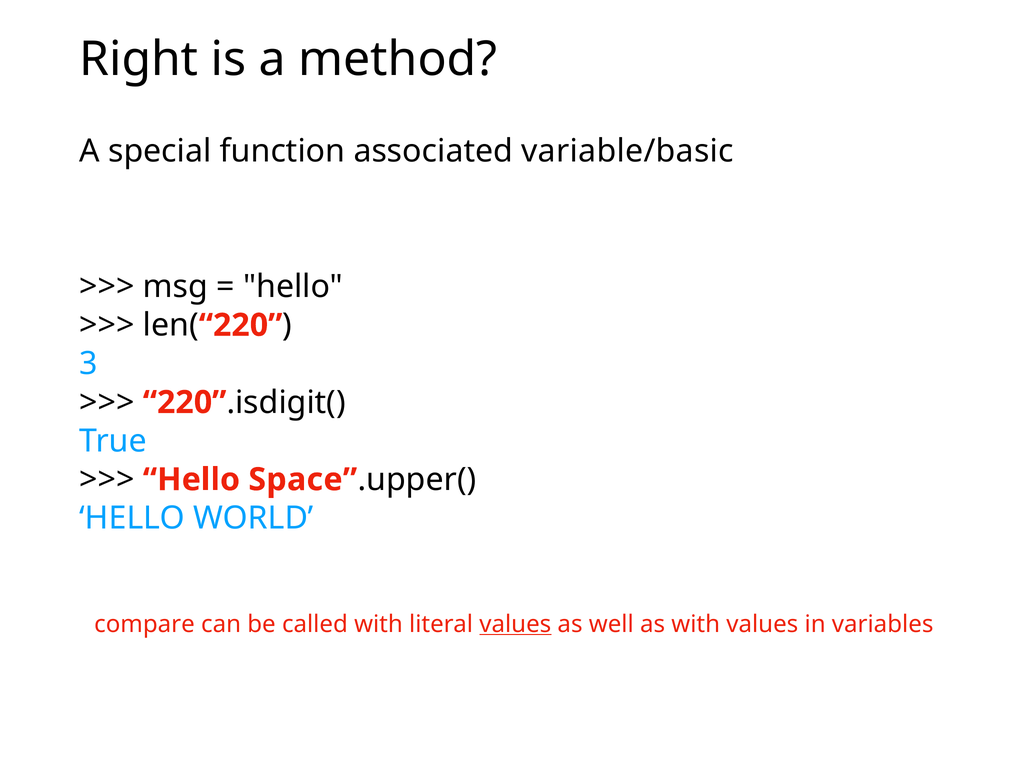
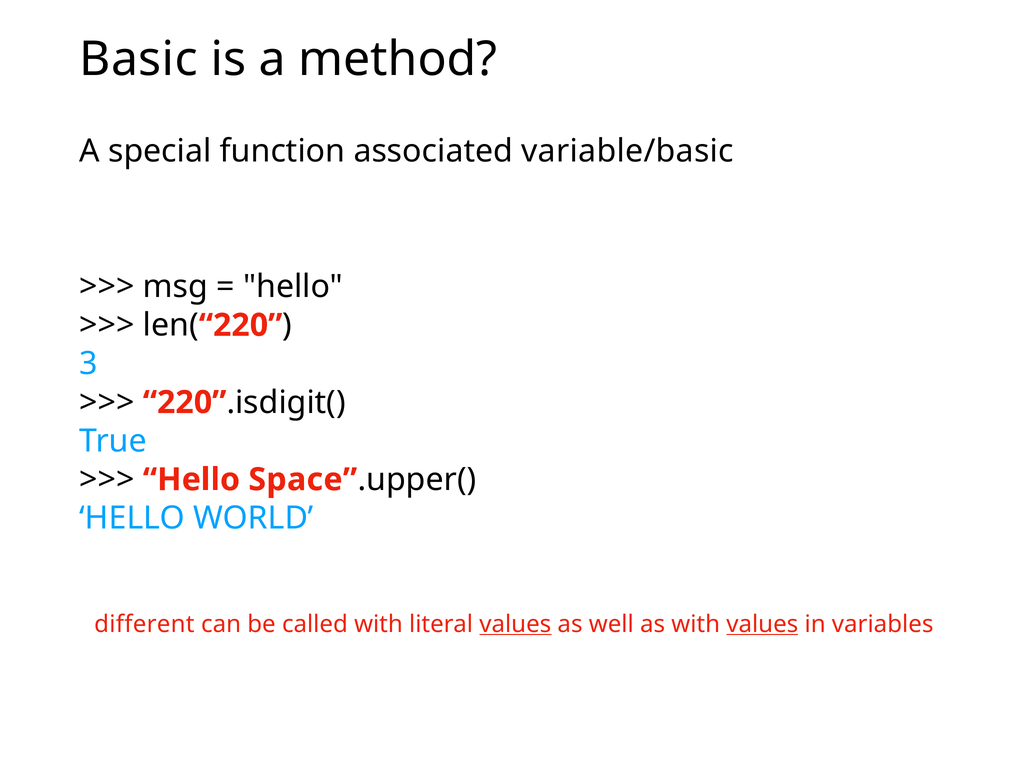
Right: Right -> Basic (139, 59)
compare: compare -> different (144, 624)
values underline: none -> present (762, 624)
